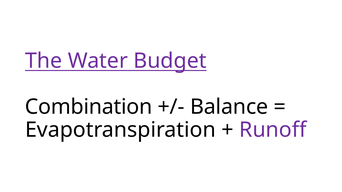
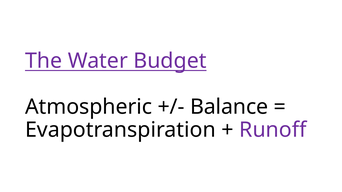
Combination: Combination -> Atmospheric (89, 107)
